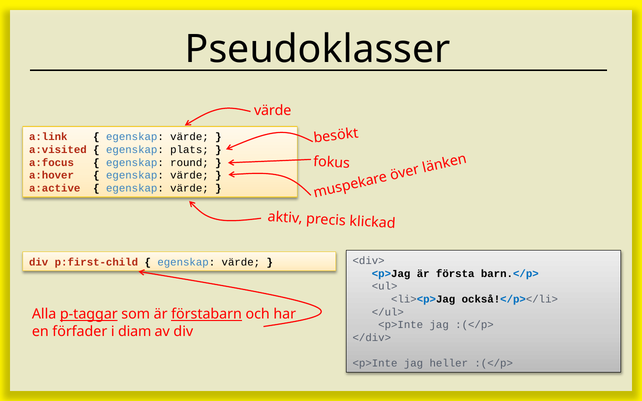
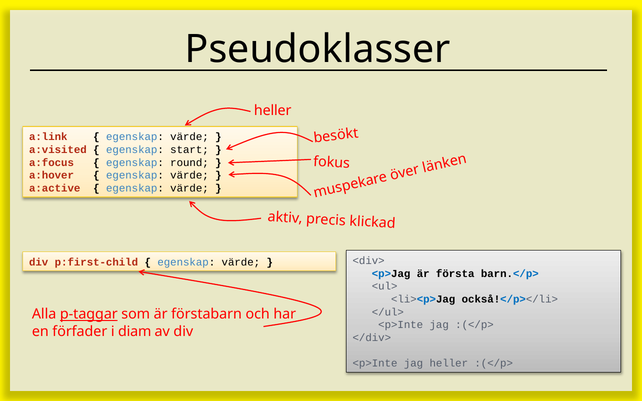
värde: värde -> heller (273, 110)
plats: plats -> start (189, 150)
förstabarn underline: present -> none (207, 314)
